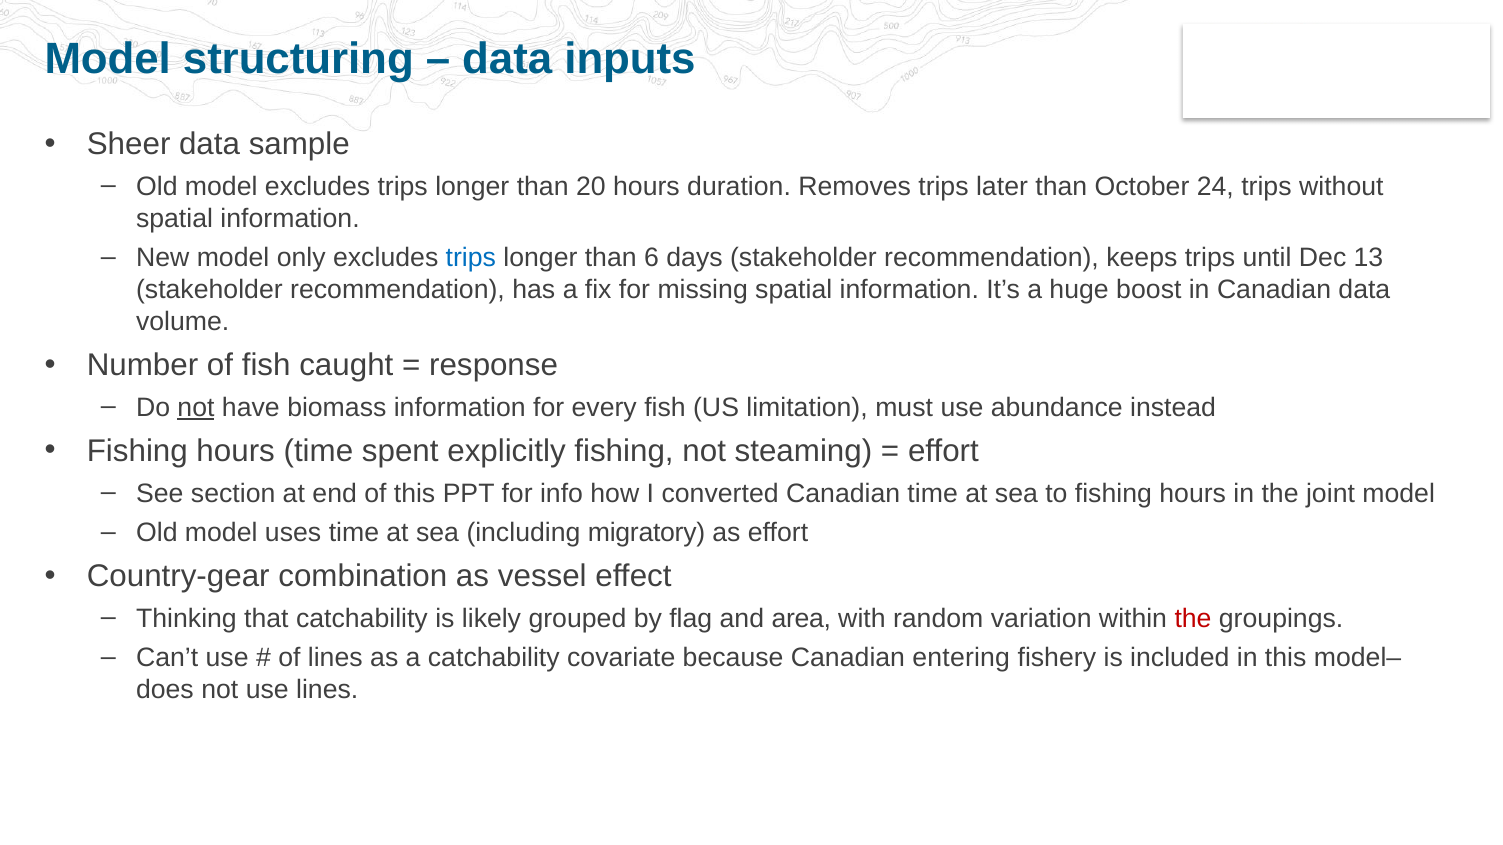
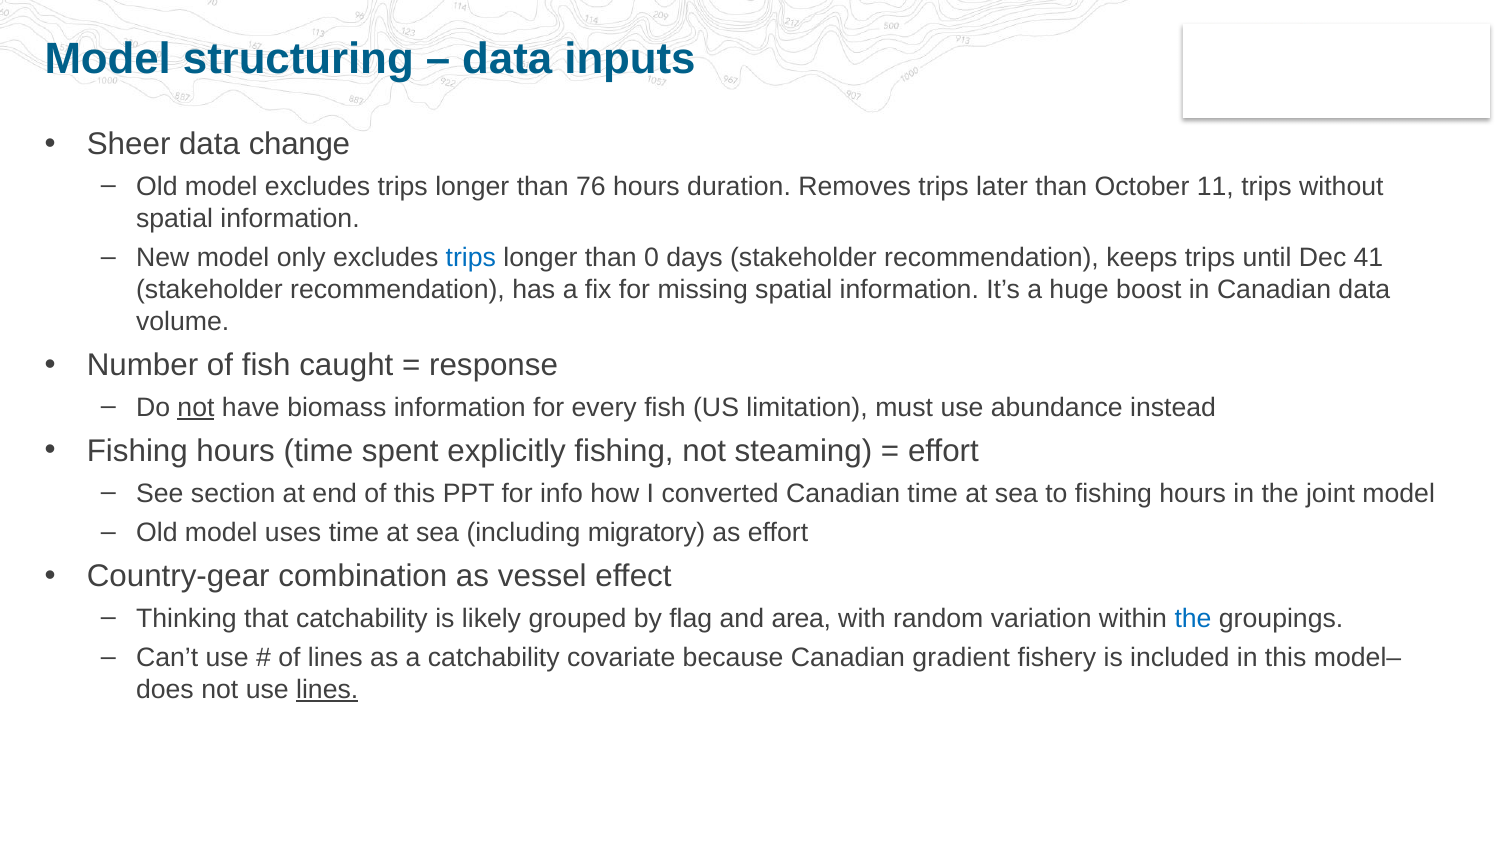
sample: sample -> change (299, 145)
20: 20 -> 76 (591, 187)
24: 24 -> 11 (1215, 187)
6: 6 -> 0 (652, 258)
13: 13 -> 41 (1368, 258)
the colour: red -> blue (1193, 619)
entering: entering -> gradient (961, 658)
lines underline: none -> present (327, 690)
